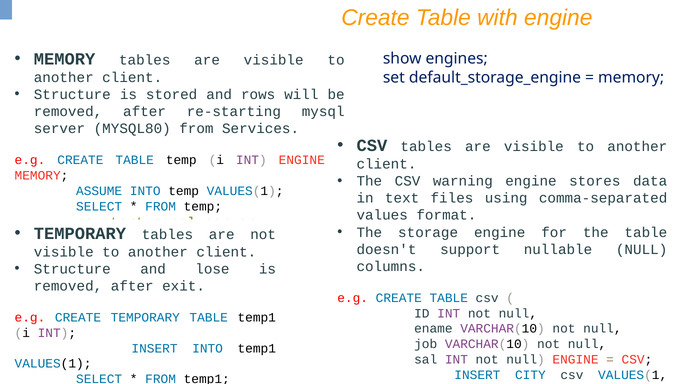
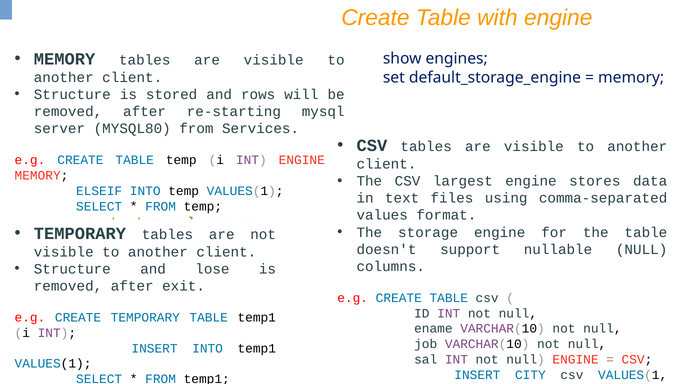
warning: warning -> largest (463, 181)
ASSUME: ASSUME -> ELSEIF (99, 191)
